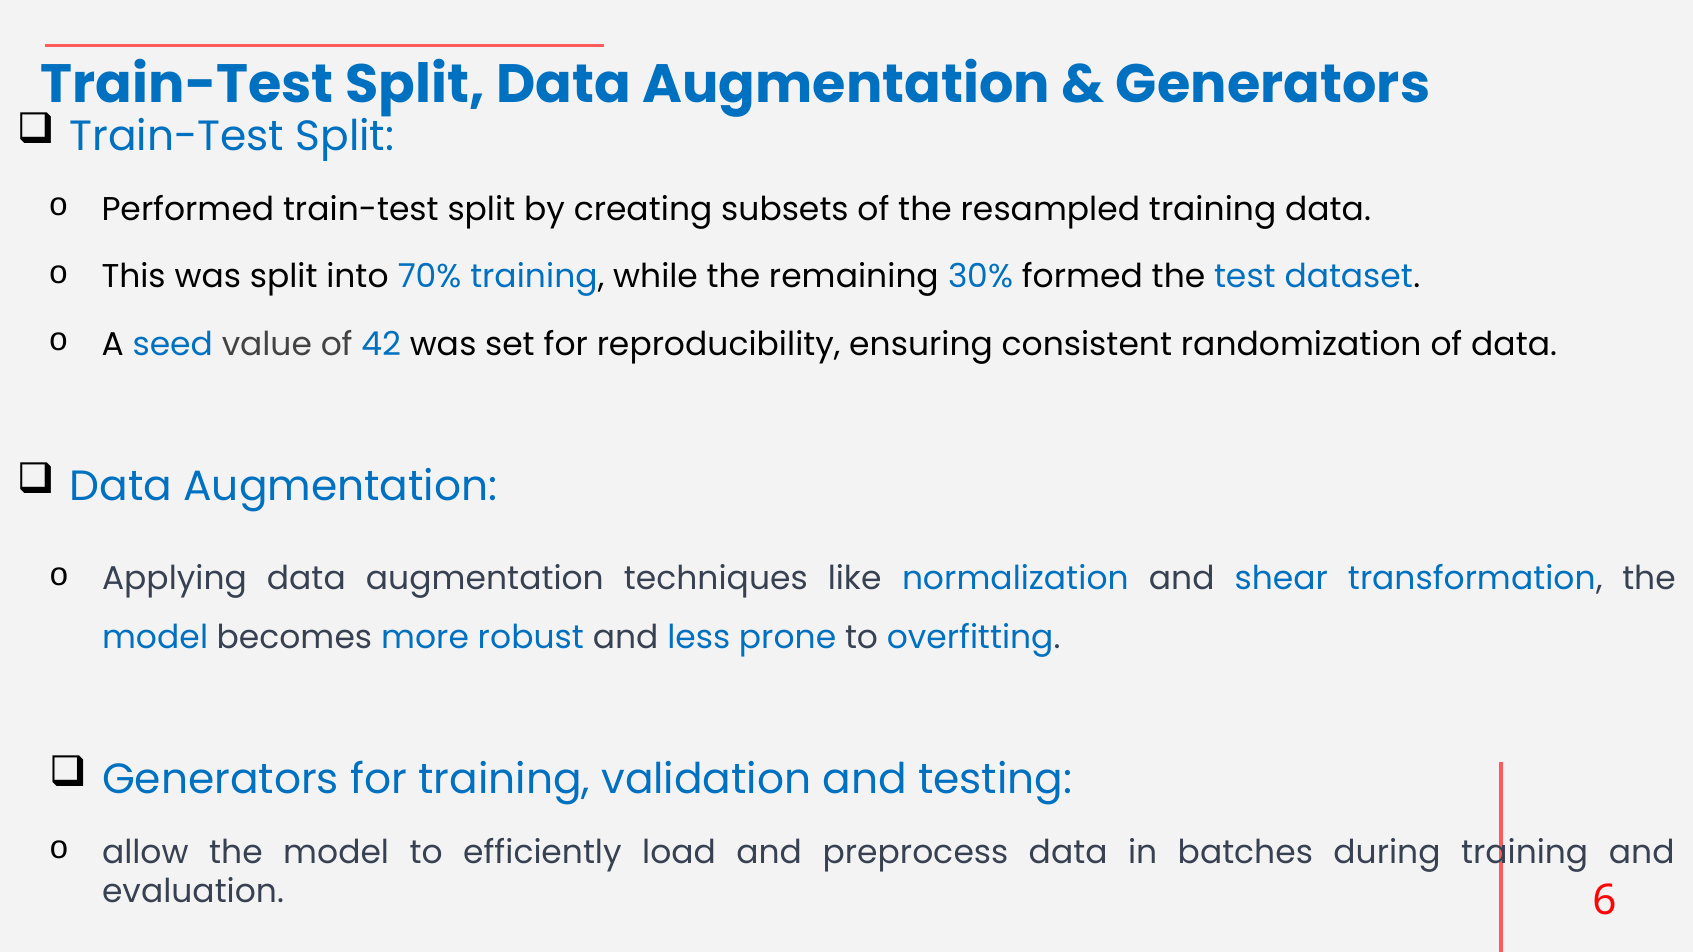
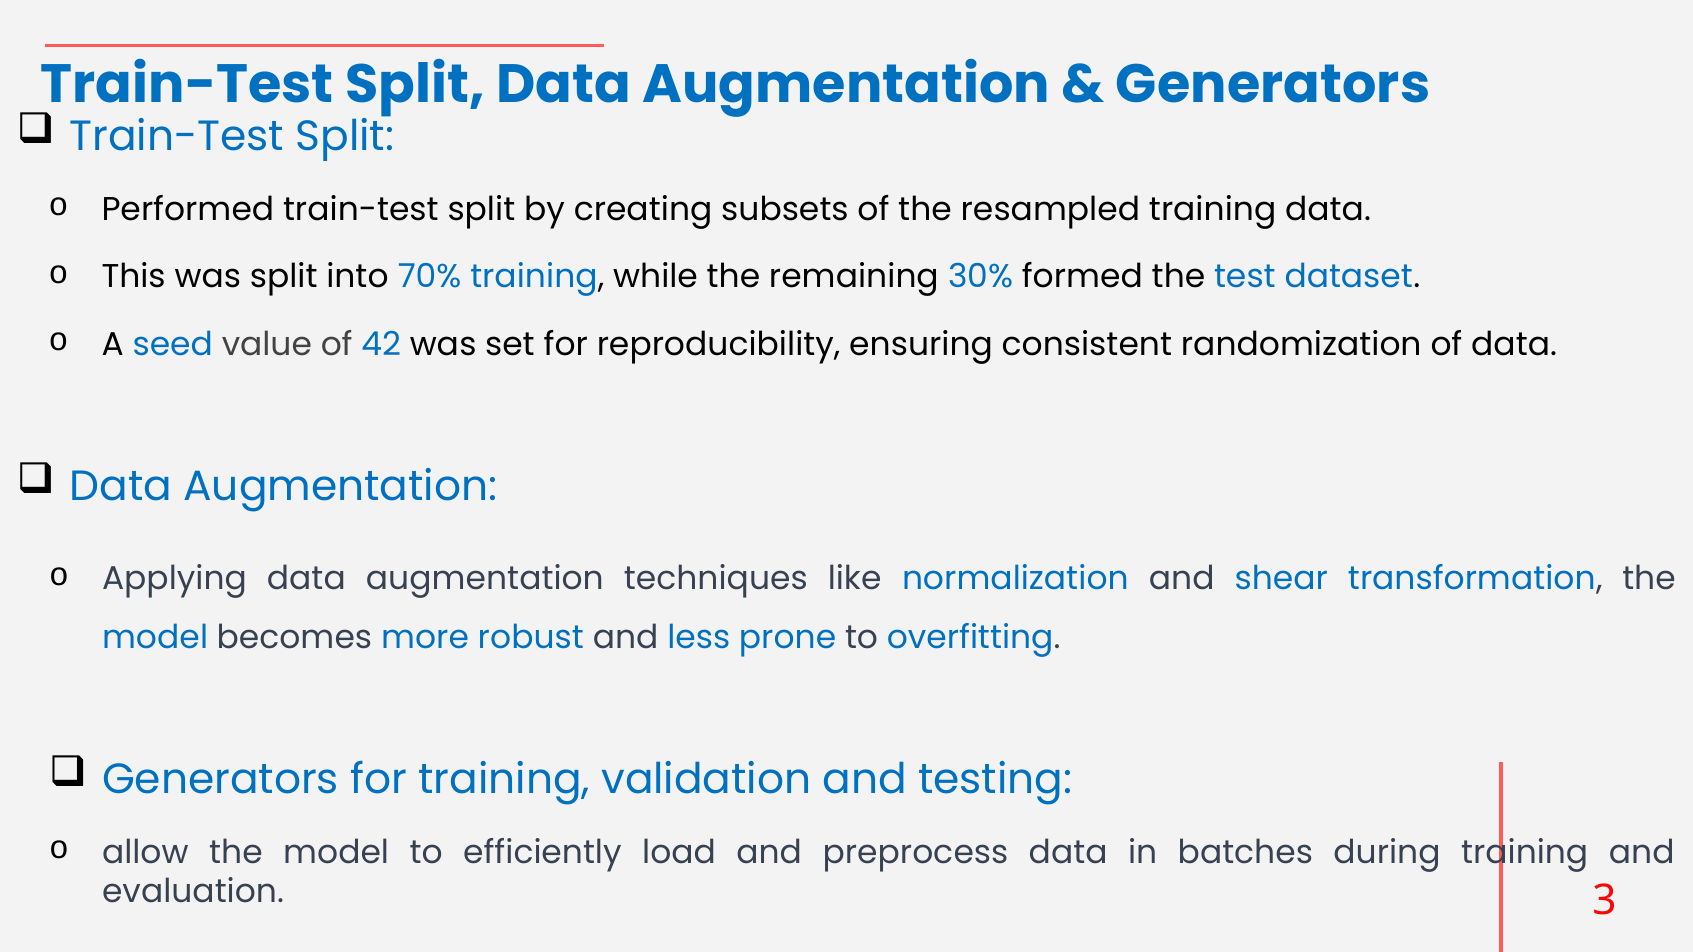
6: 6 -> 3 (1604, 901)
